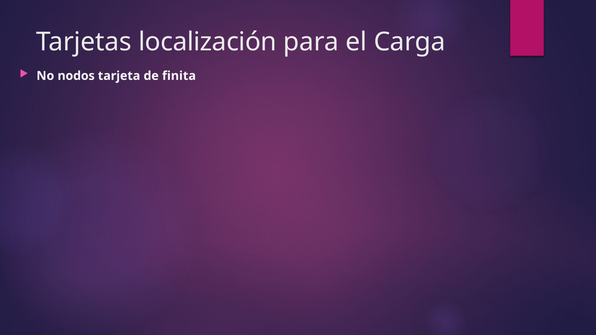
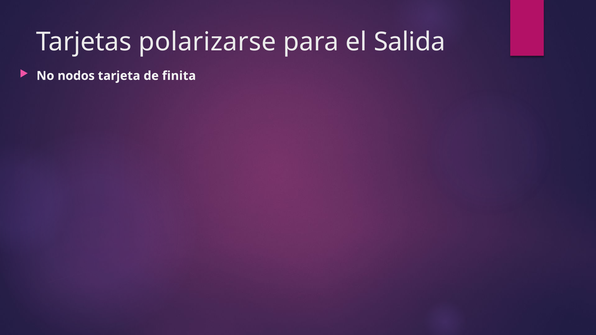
localización: localización -> polarizarse (207, 42)
Carga: Carga -> Salida (410, 42)
